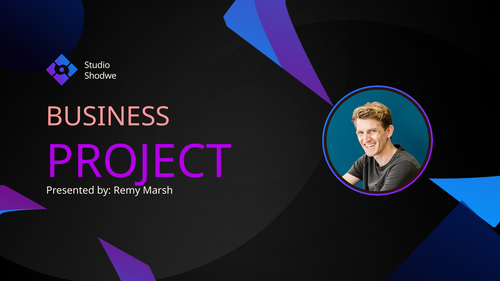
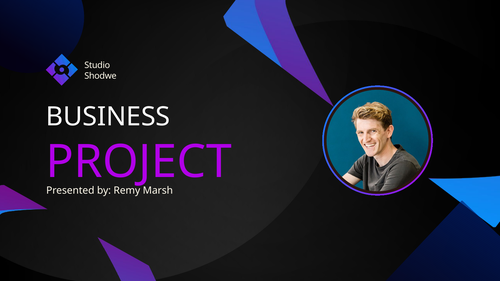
BUSINESS colour: pink -> white (108, 117)
